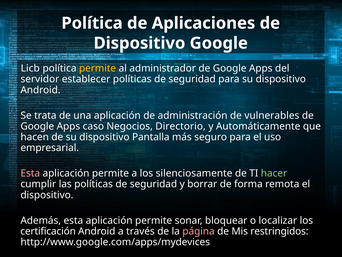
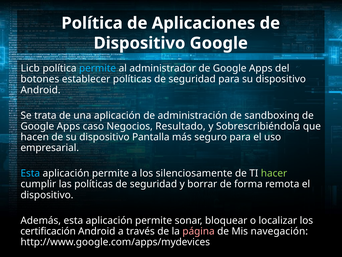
permite colour: yellow -> light blue (98, 68)
servidor: servidor -> botones (40, 79)
vulnerables: vulnerables -> sandboxing (272, 115)
Directorio: Directorio -> Resultado (181, 126)
Automáticamente: Automáticamente -> Sobrescribiéndola (258, 126)
Esta colour: pink -> light blue (30, 173)
restringidos: restringidos -> navegación (279, 231)
